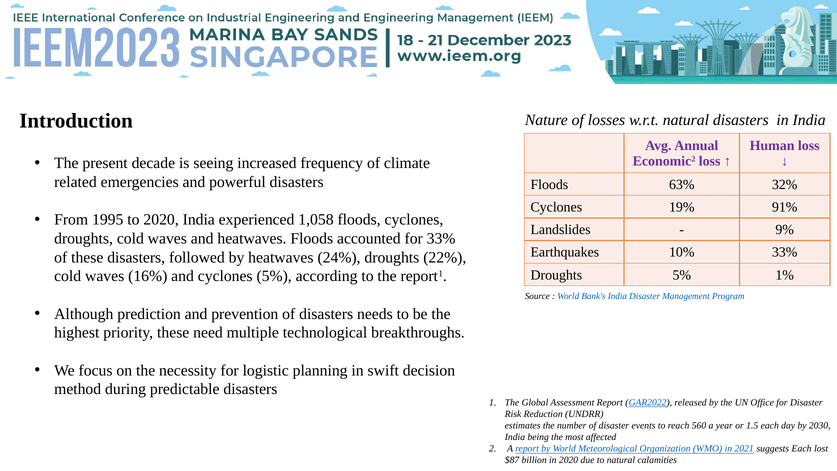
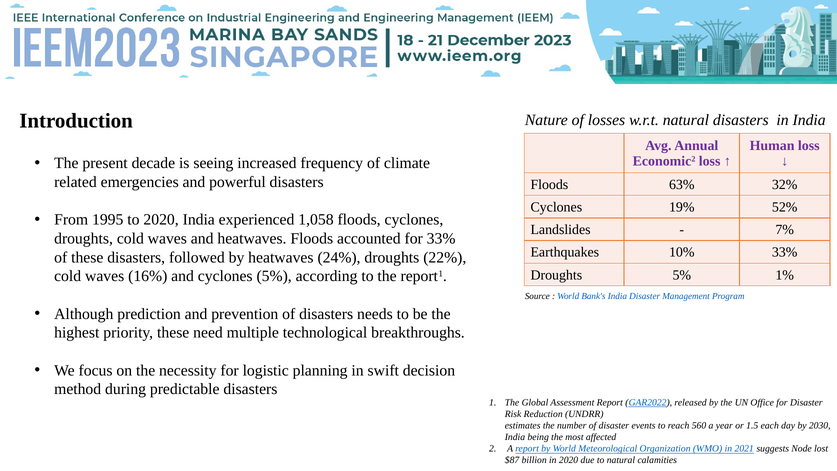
91%: 91% -> 52% (785, 207)
9%: 9% -> 7% (785, 230)
suggests Each: Each -> Node (802, 449)
